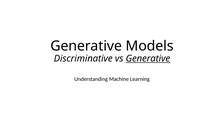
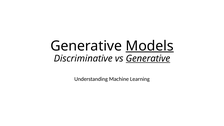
Models underline: none -> present (150, 46)
